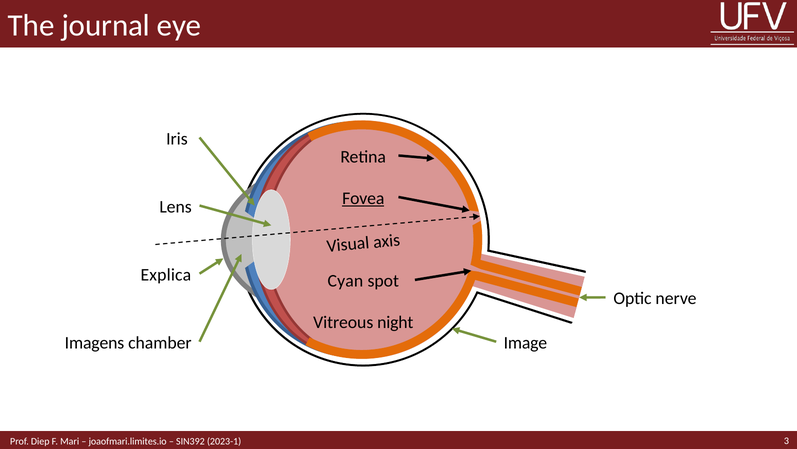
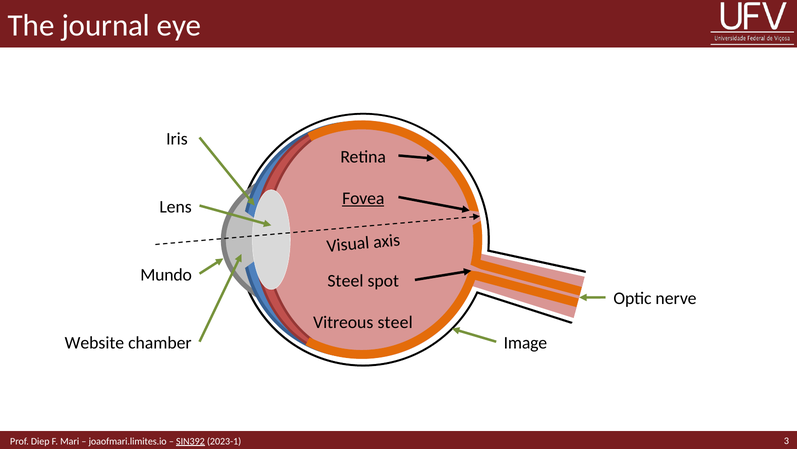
Explica: Explica -> Mundo (166, 274)
Cyan: Cyan -> Steel (345, 281)
Vitreous night: night -> steel (395, 322)
Imagens: Imagens -> Website (94, 342)
SIN392 underline: none -> present (190, 441)
